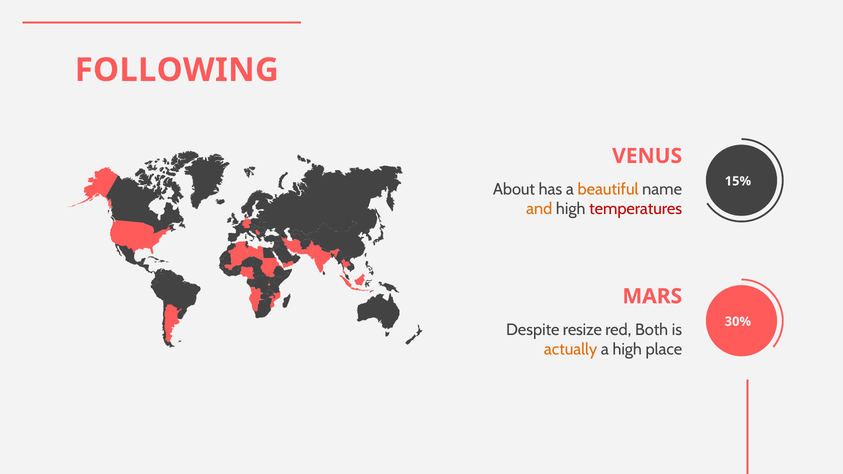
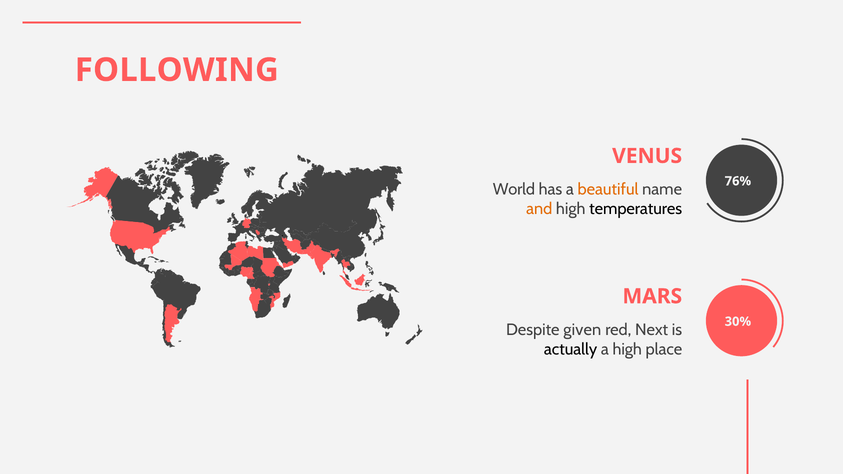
15%: 15% -> 76% (738, 181)
About: About -> World (514, 189)
temperatures colour: red -> black (636, 209)
resize: resize -> given (582, 330)
Both: Both -> Next (652, 330)
actually colour: orange -> black (571, 350)
